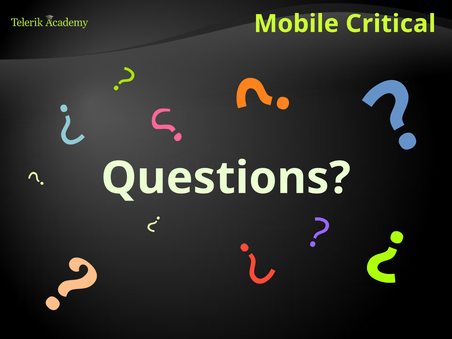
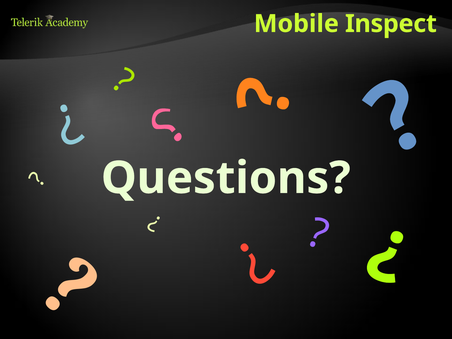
Critical: Critical -> Inspect (391, 24)
